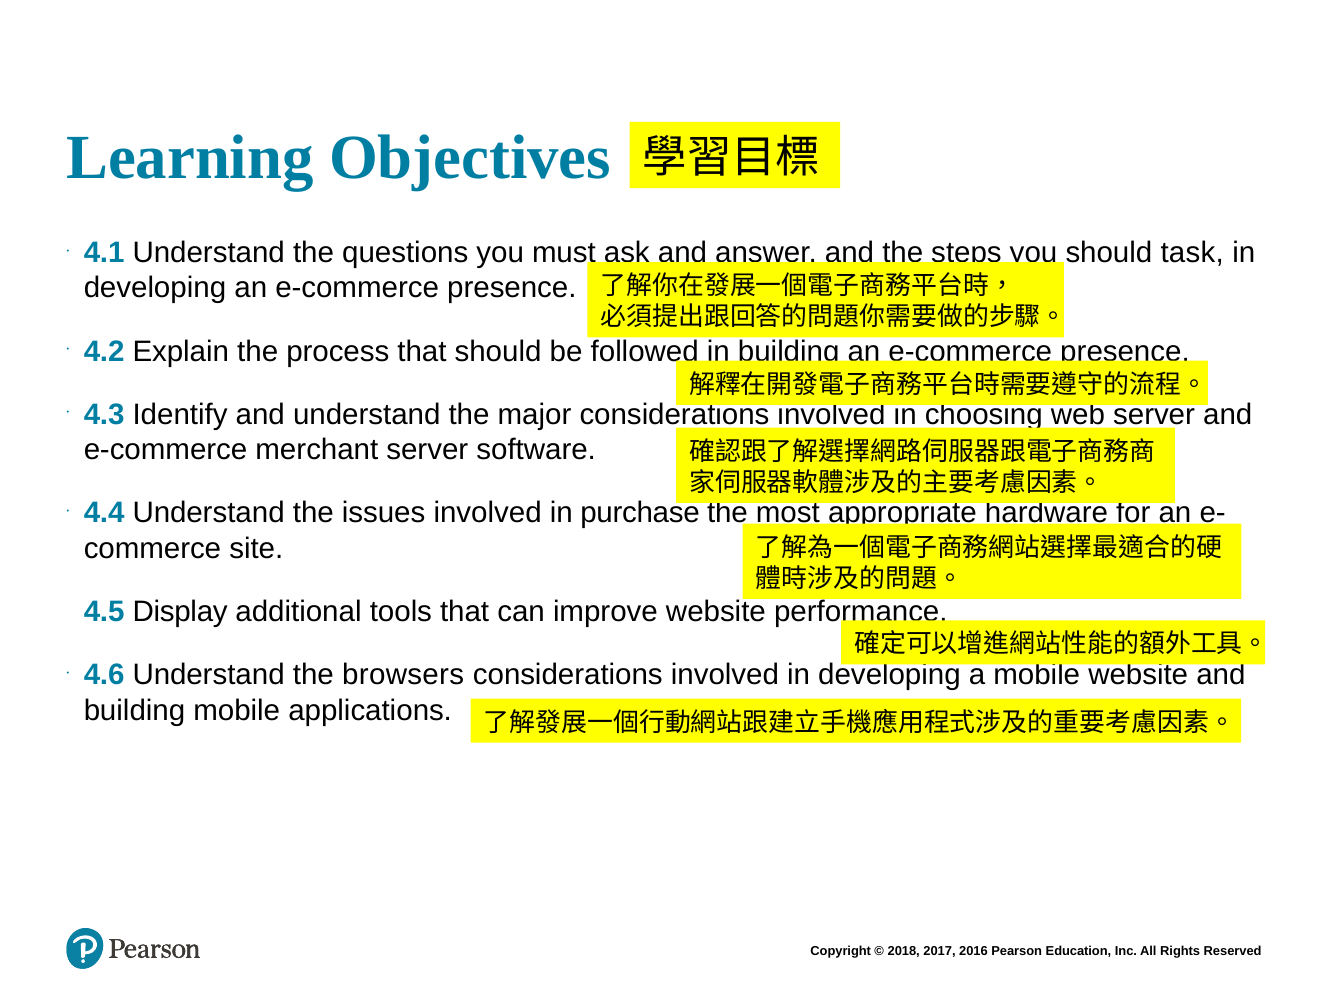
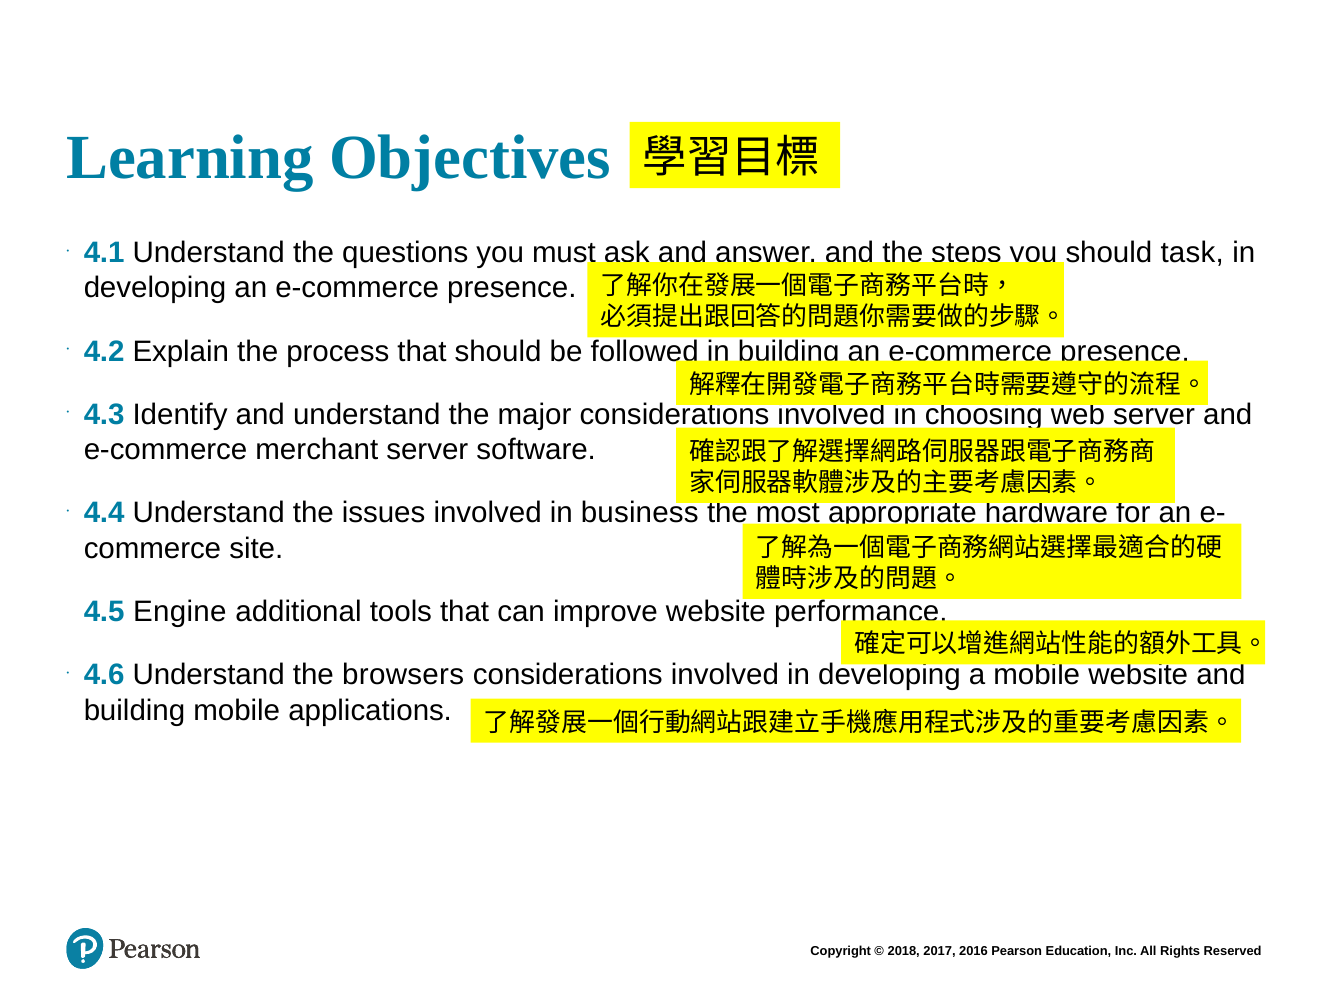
purchase: purchase -> business (640, 513)
Display: Display -> Engine (180, 611)
